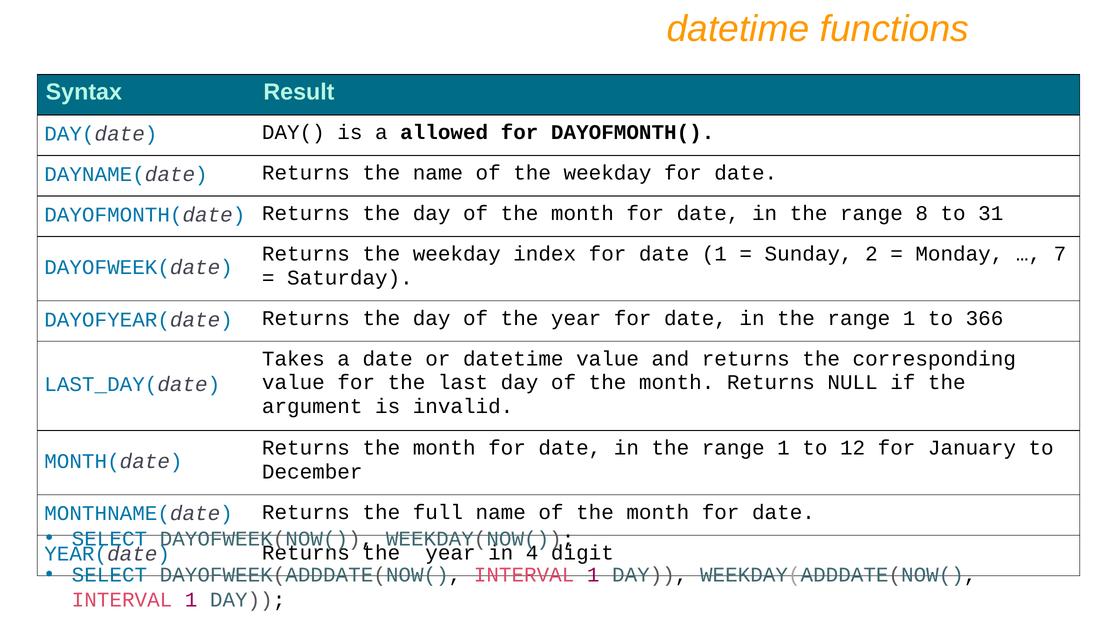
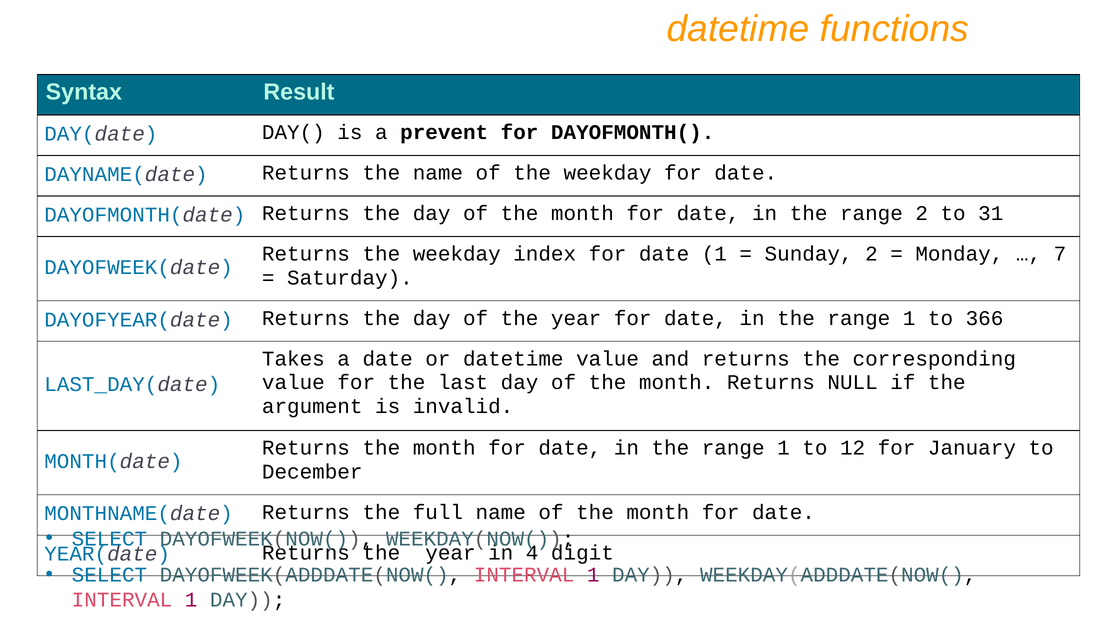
allowed: allowed -> prevent (444, 133)
range 8: 8 -> 2 (922, 214)
